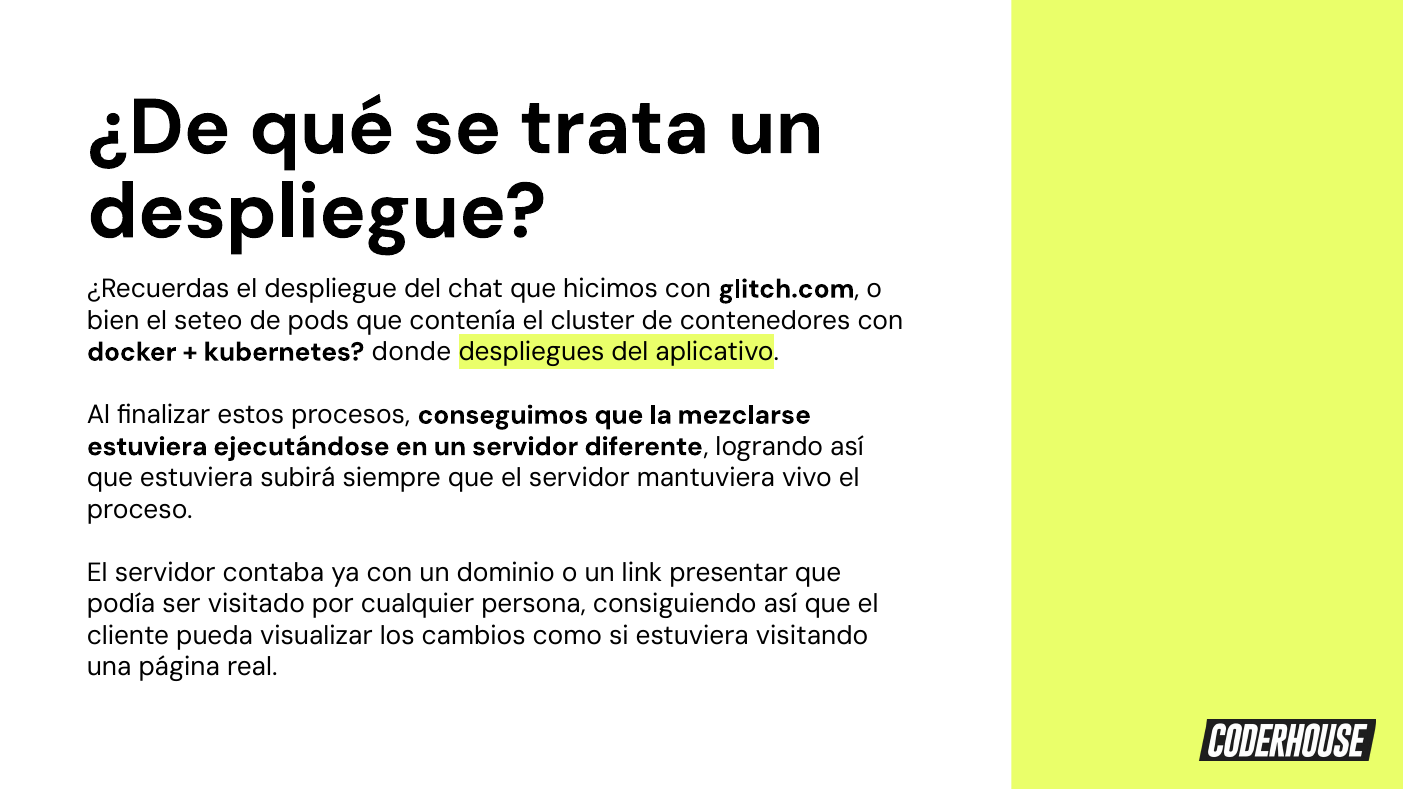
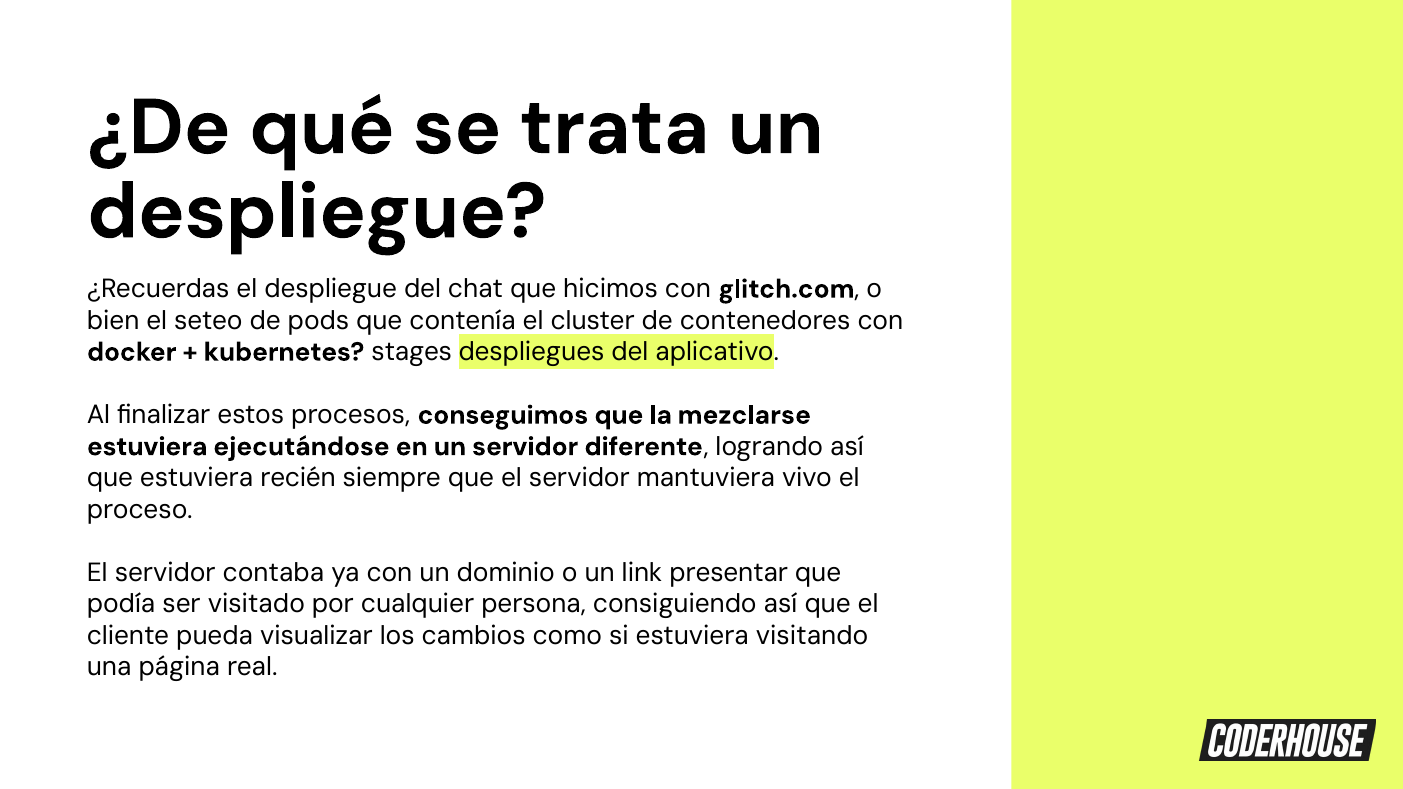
donde: donde -> stages (412, 352)
subirá: subirá -> recién (298, 478)
